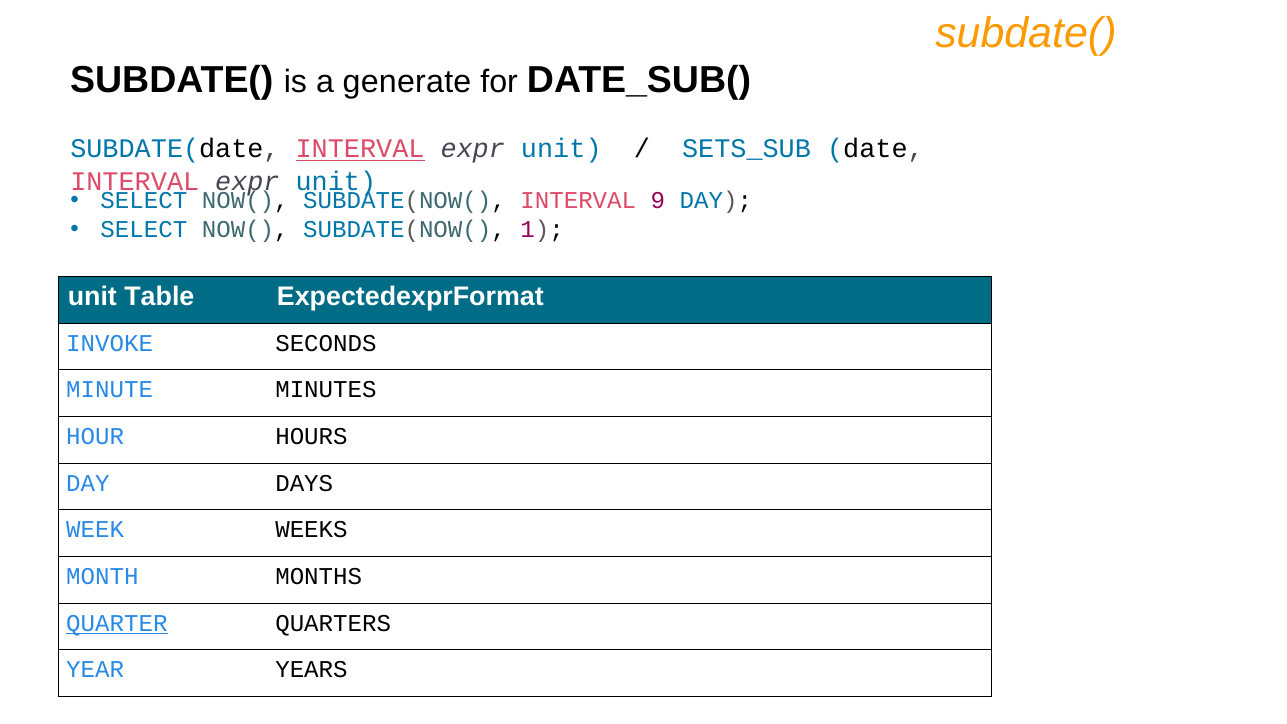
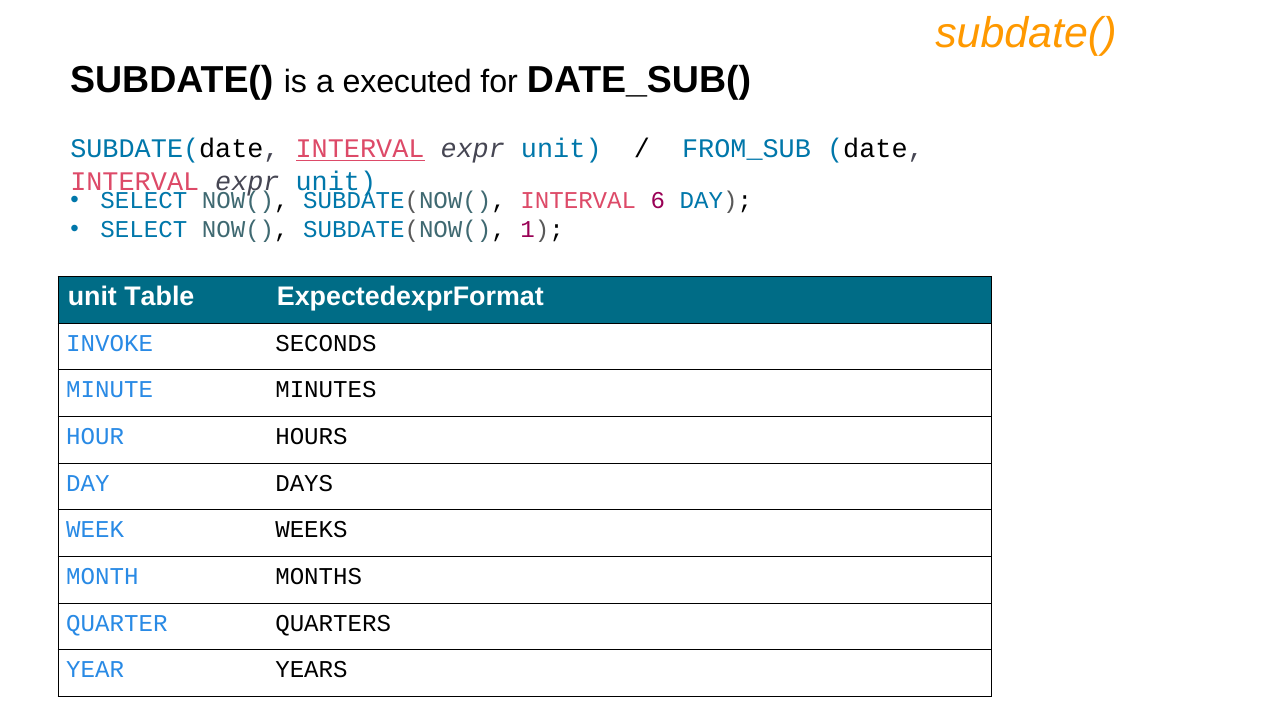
generate: generate -> executed (407, 82)
SETS_SUB: SETS_SUB -> FROM_SUB (746, 149)
9: 9 -> 6 (658, 200)
QUARTER underline: present -> none (117, 623)
